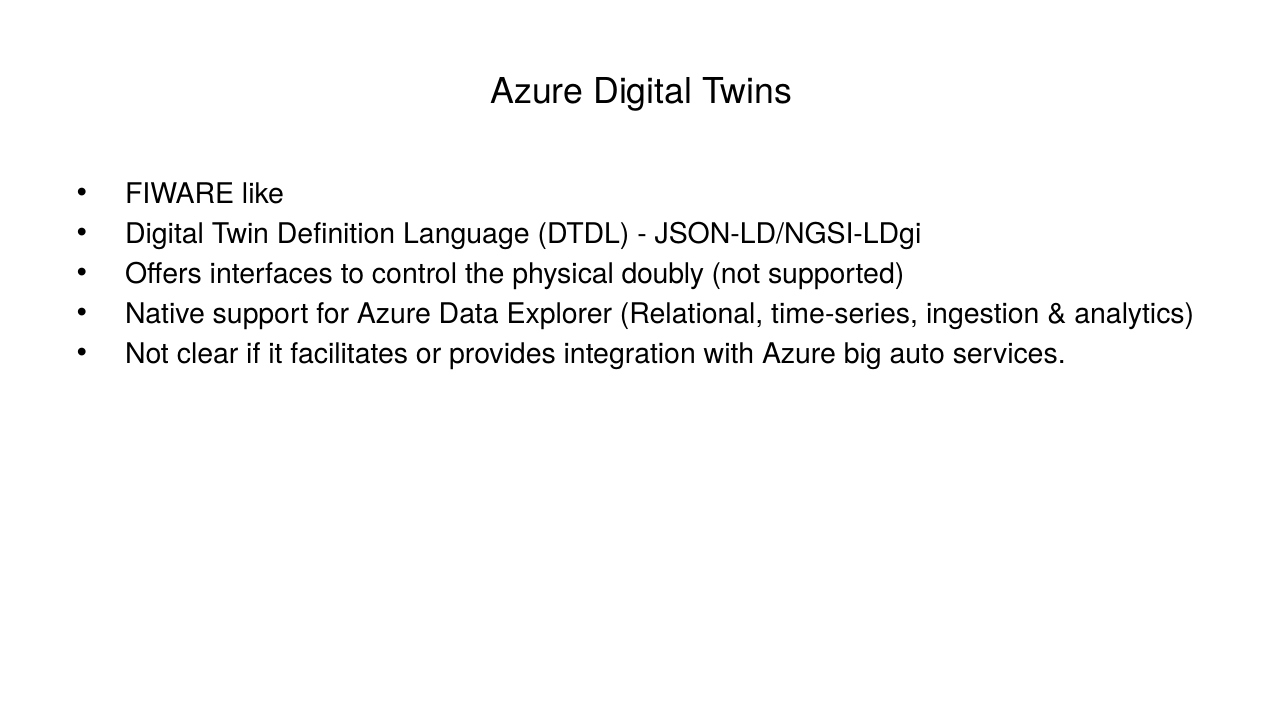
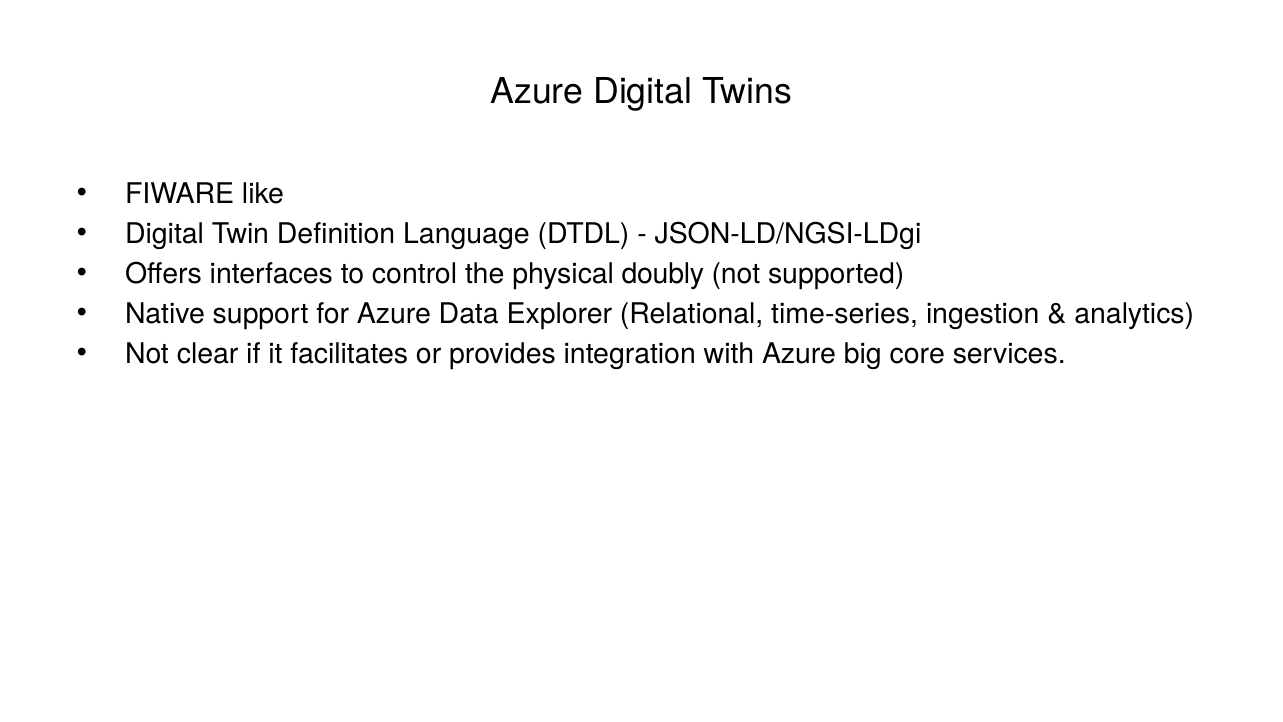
auto: auto -> core (917, 354)
